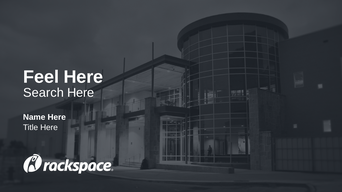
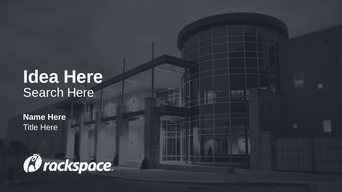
Feel: Feel -> Idea (41, 77)
